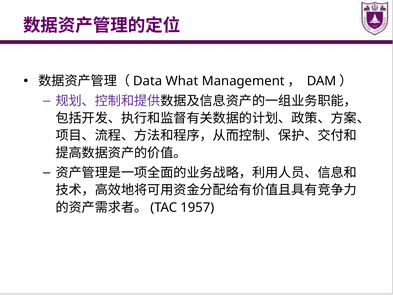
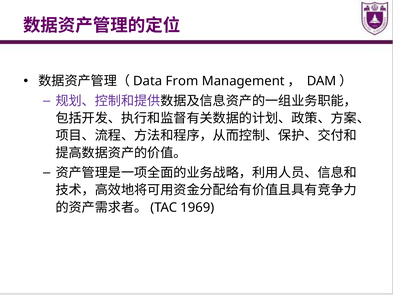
What: What -> From (182, 81)
1957: 1957 -> 1969 (197, 207)
